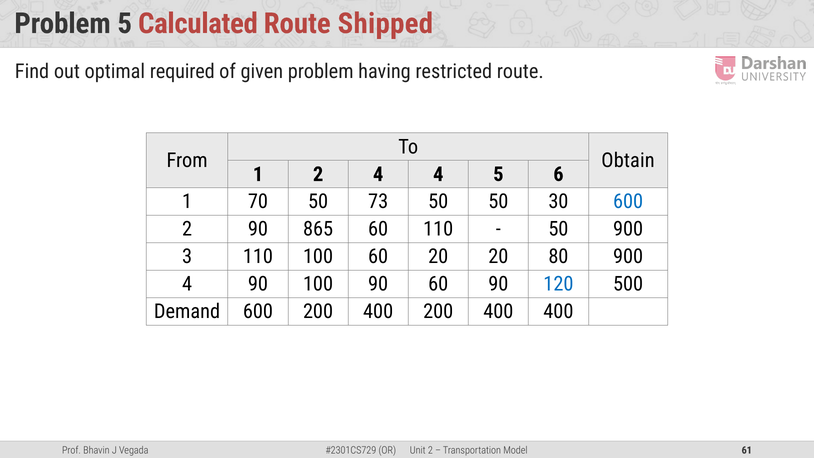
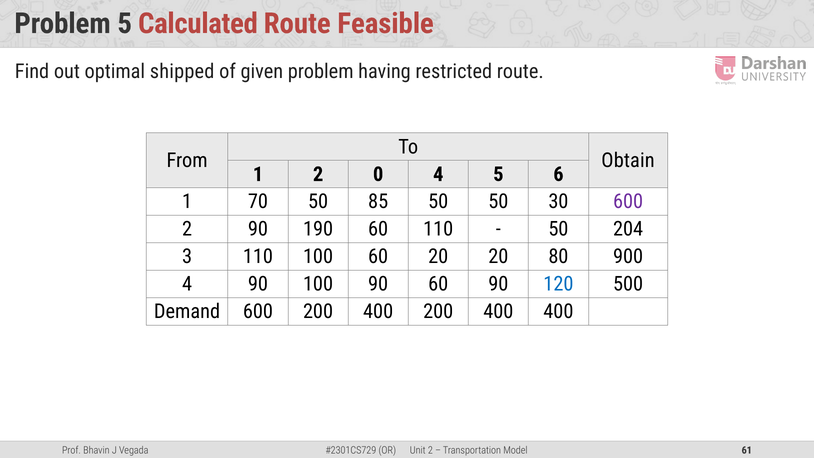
Shipped: Shipped -> Feasible (386, 24)
required: required -> shipped (182, 72)
2 4: 4 -> 0 (378, 174)
73: 73 -> 85 (378, 202)
600 colour: blue -> purple (628, 202)
865: 865 -> 190 (318, 229)
50 900: 900 -> 204 (628, 229)
